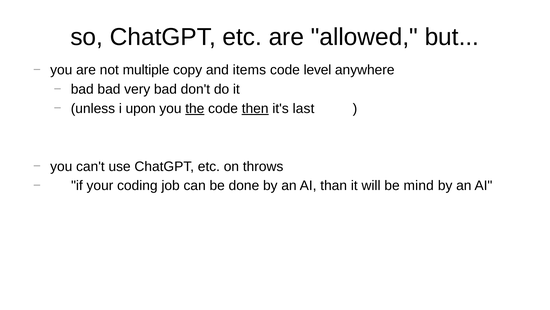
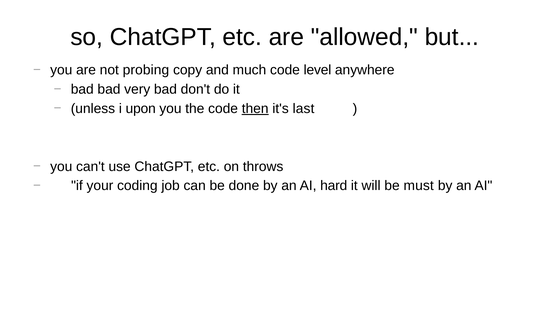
multiple: multiple -> probing (146, 70)
items: items -> much (249, 70)
the underline: present -> none (195, 108)
than: than -> hard (334, 185)
mind: mind -> must (419, 185)
